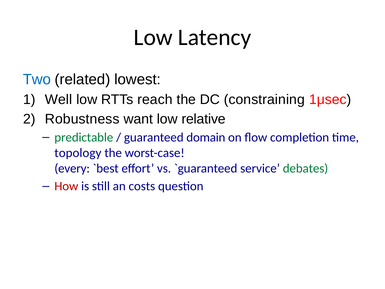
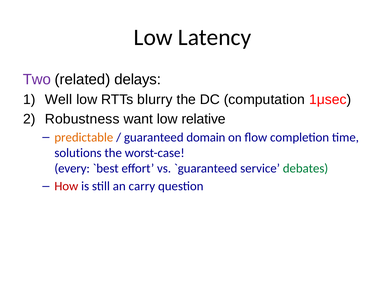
Two colour: blue -> purple (37, 79)
lowest: lowest -> delays (138, 79)
reach: reach -> blurry (155, 99)
constraining: constraining -> computation (264, 99)
predictable colour: green -> orange (84, 137)
topology: topology -> solutions (78, 153)
costs: costs -> carry (142, 186)
